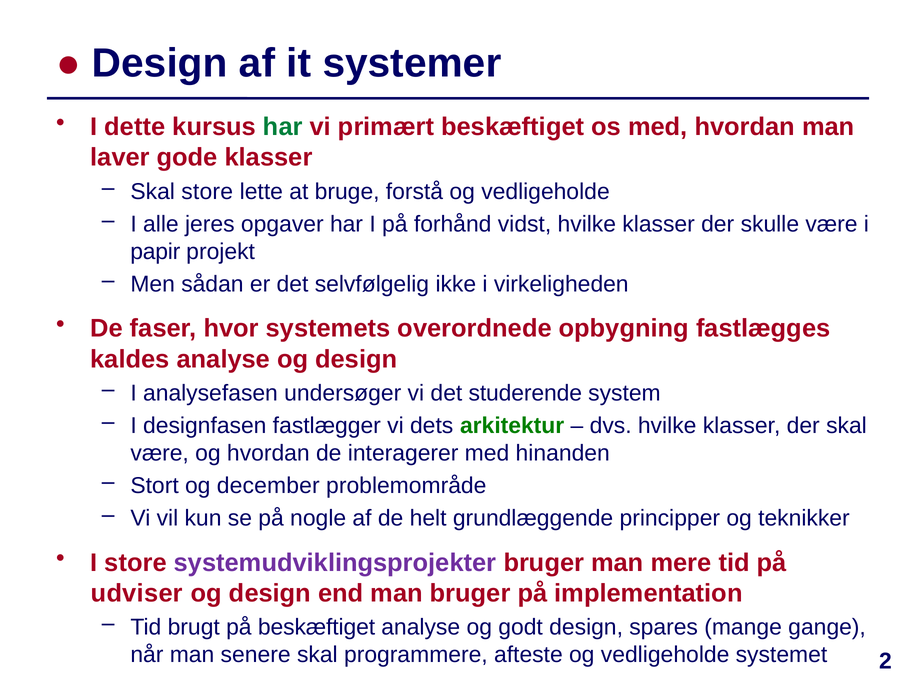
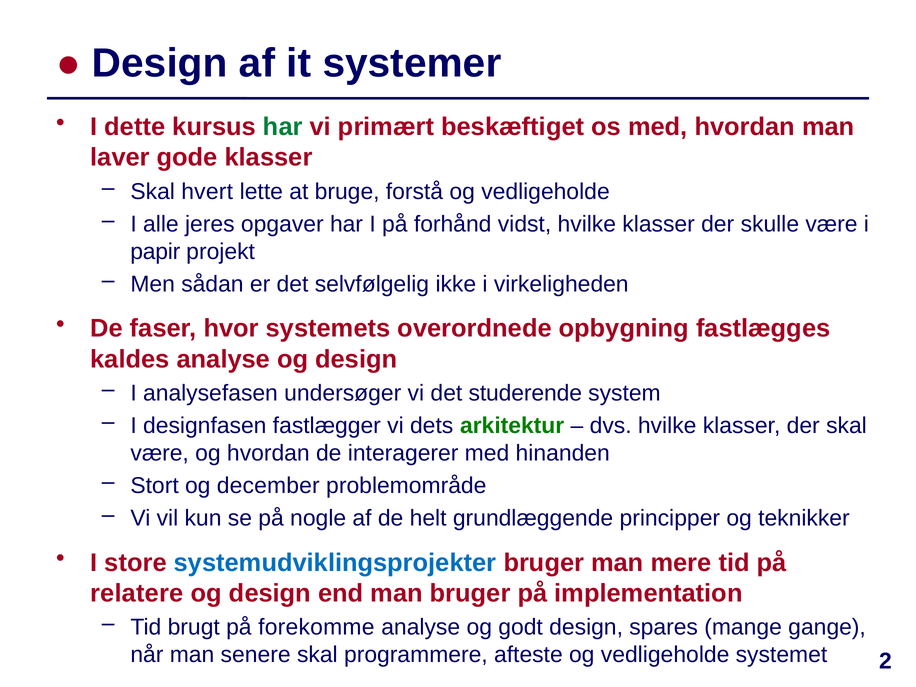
Skal store: store -> hvert (207, 192)
systemudviklingsprojekter colour: purple -> blue (335, 563)
udviser: udviser -> relatere (137, 593)
på beskæftiget: beskæftiget -> forekomme (316, 627)
